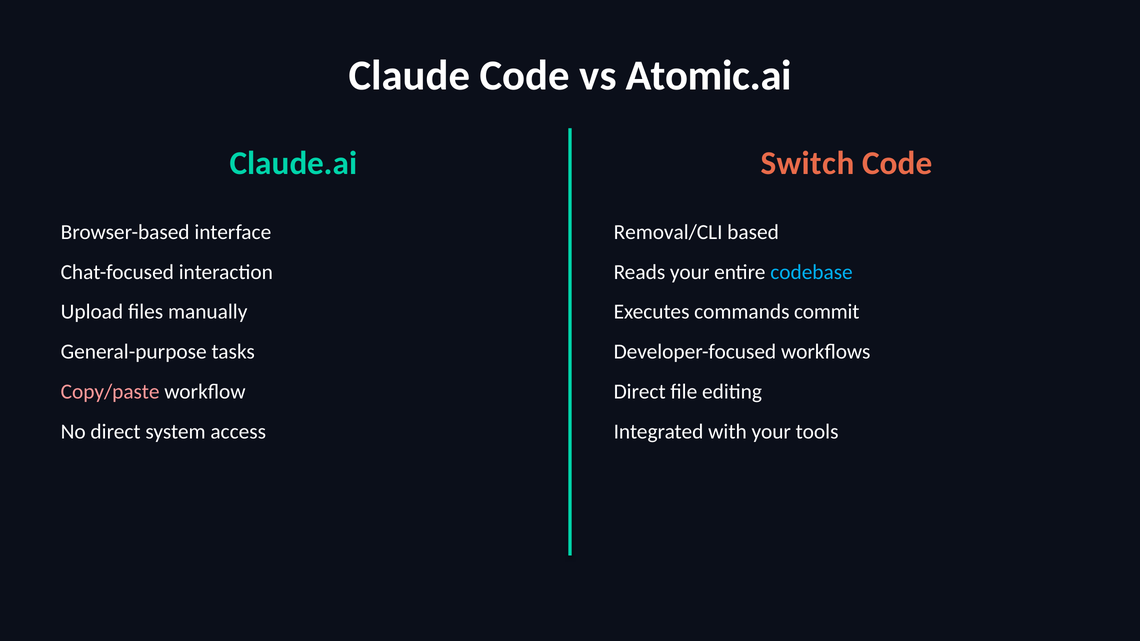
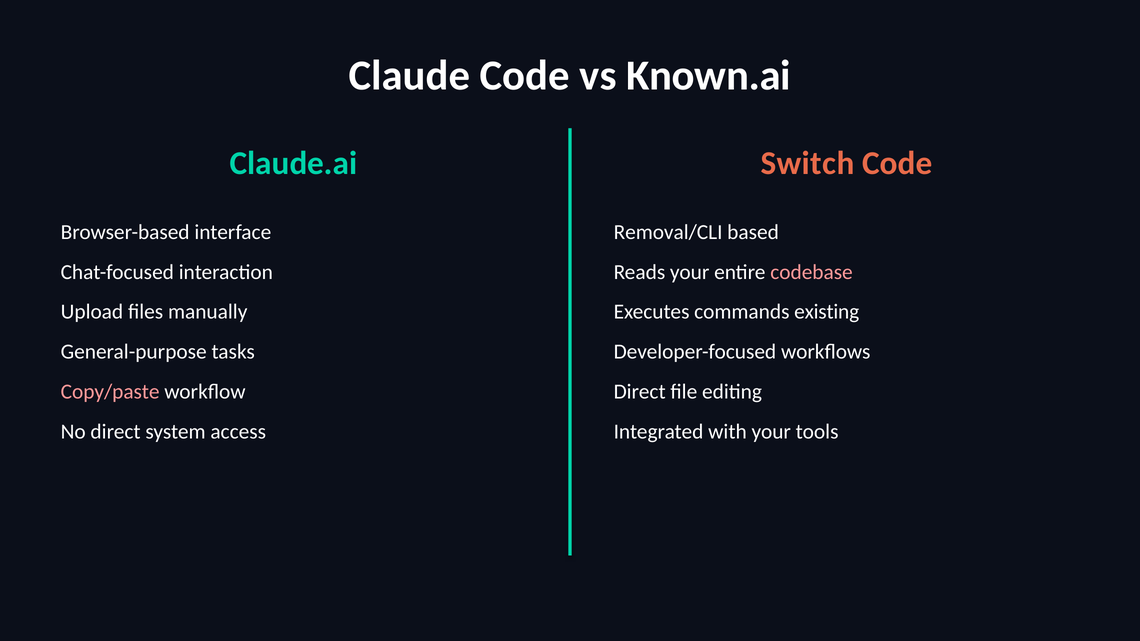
Atomic.ai: Atomic.ai -> Known.ai (709, 76)
codebase colour: light blue -> pink (812, 272)
commit: commit -> existing (827, 312)
